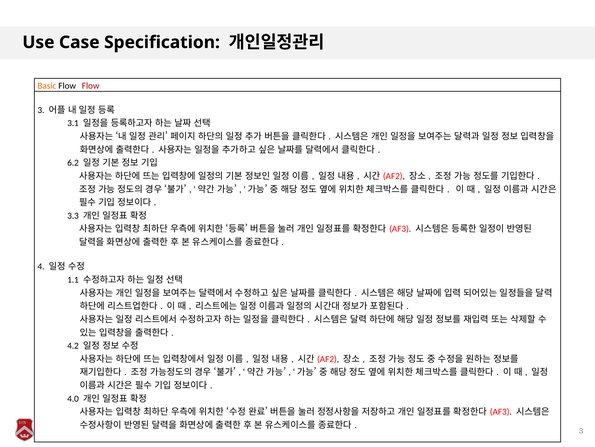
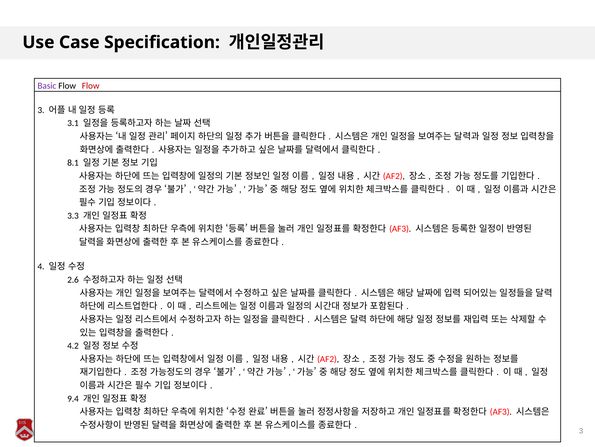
Basic colour: orange -> purple (47, 86)
6.2: 6.2 -> 8.1 (73, 163)
1.1: 1.1 -> 2.6 (73, 279)
4.0: 4.0 -> 9.4 (73, 398)
